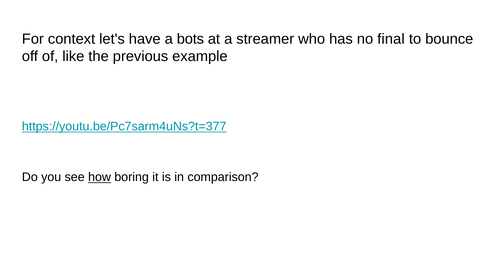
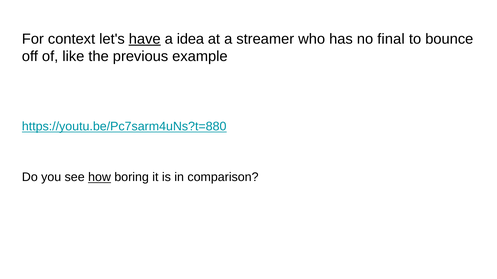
have underline: none -> present (145, 39)
bots: bots -> idea (190, 39)
https://youtu.be/Pc7sarm4uNs?t=377: https://youtu.be/Pc7sarm4uNs?t=377 -> https://youtu.be/Pc7sarm4uNs?t=880 (124, 127)
